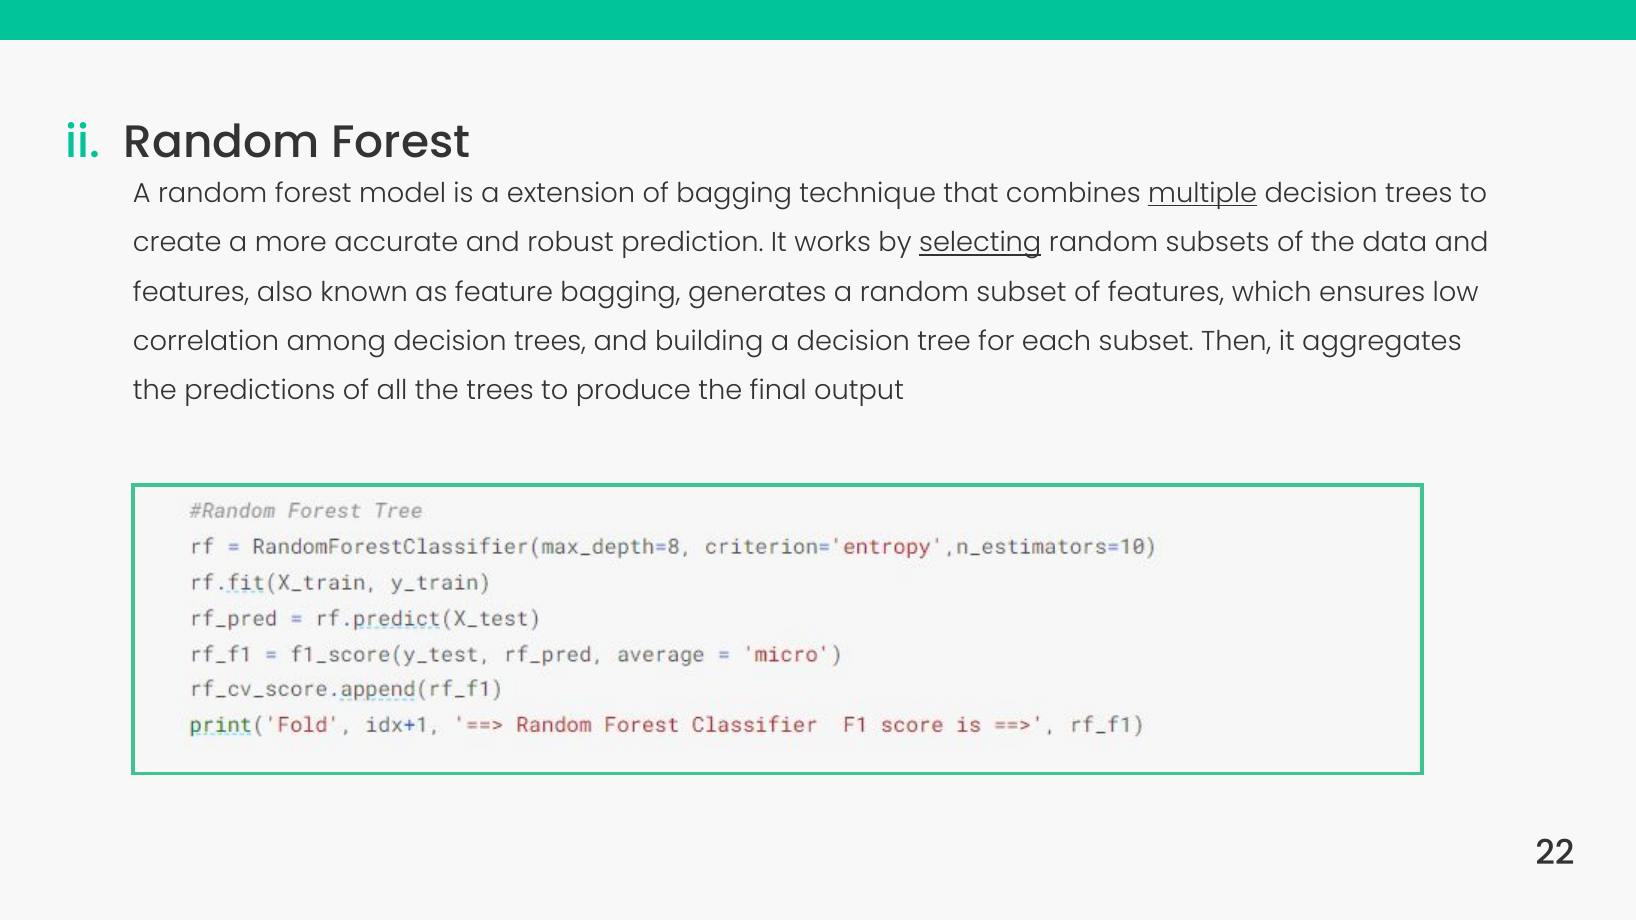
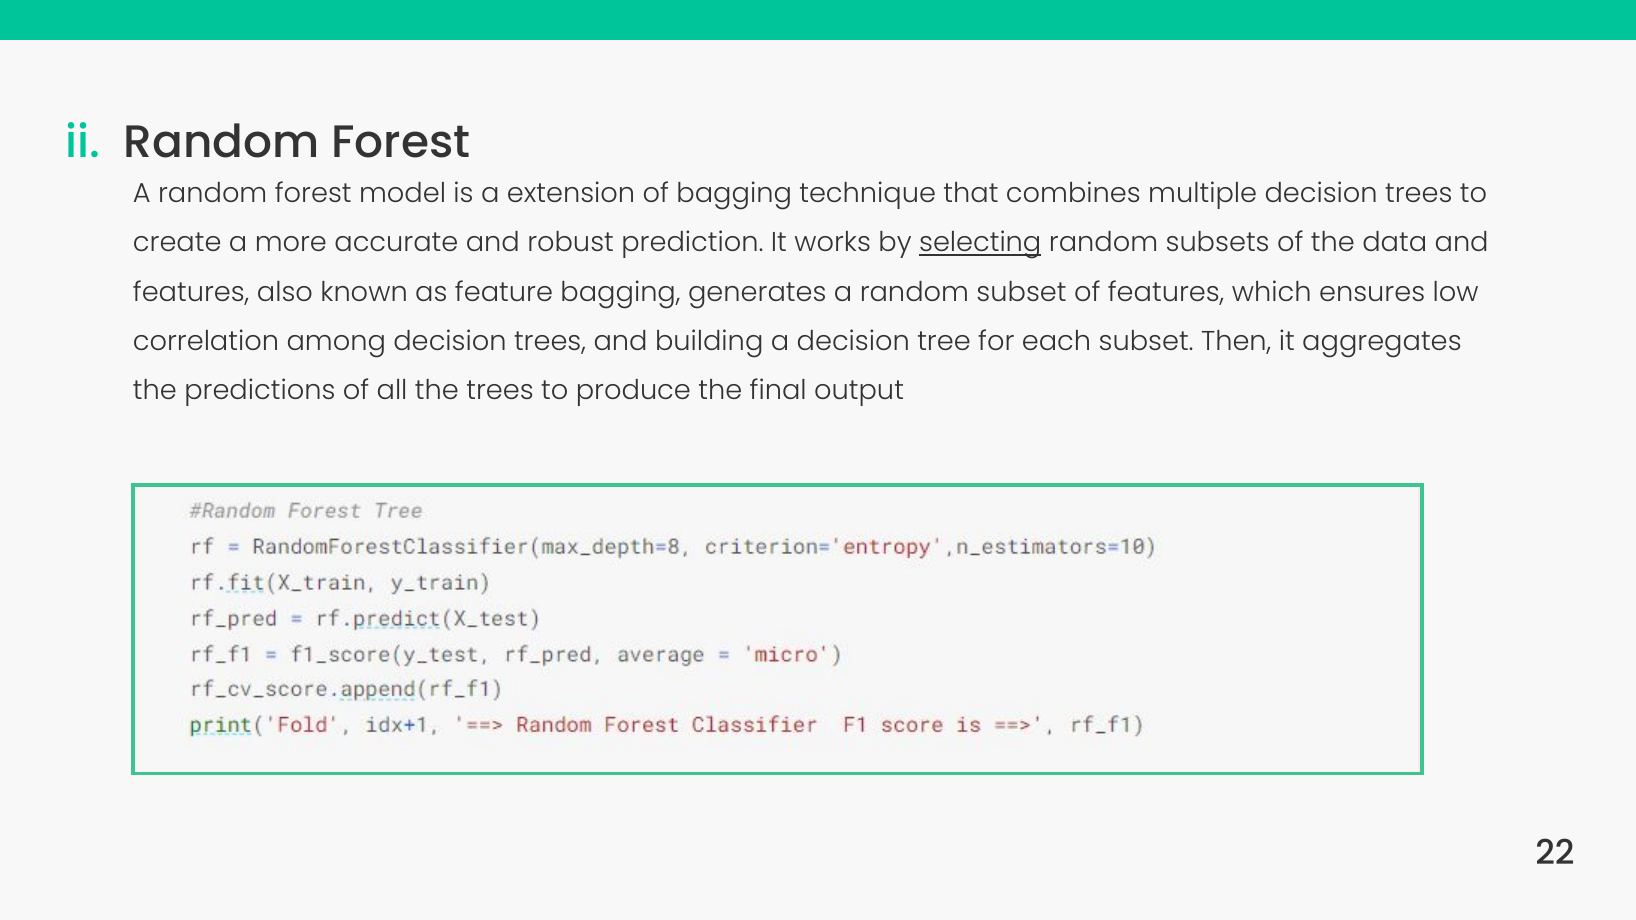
multiple underline: present -> none (1203, 194)
